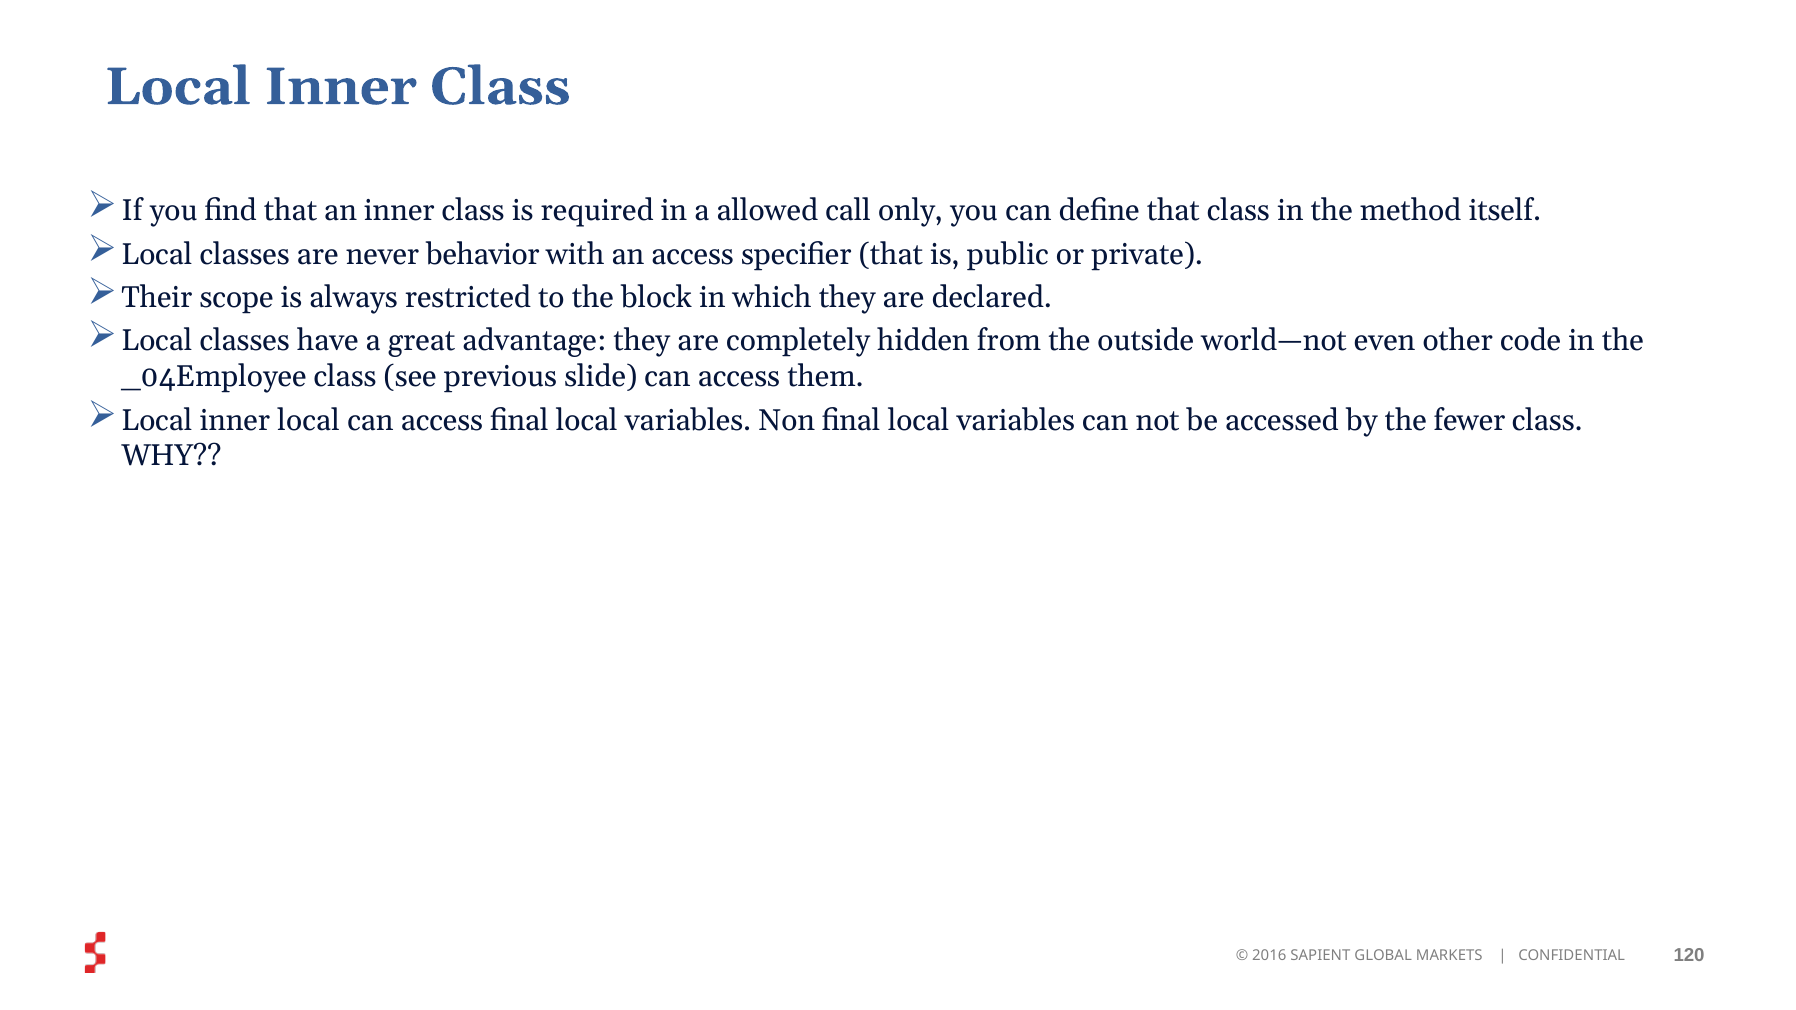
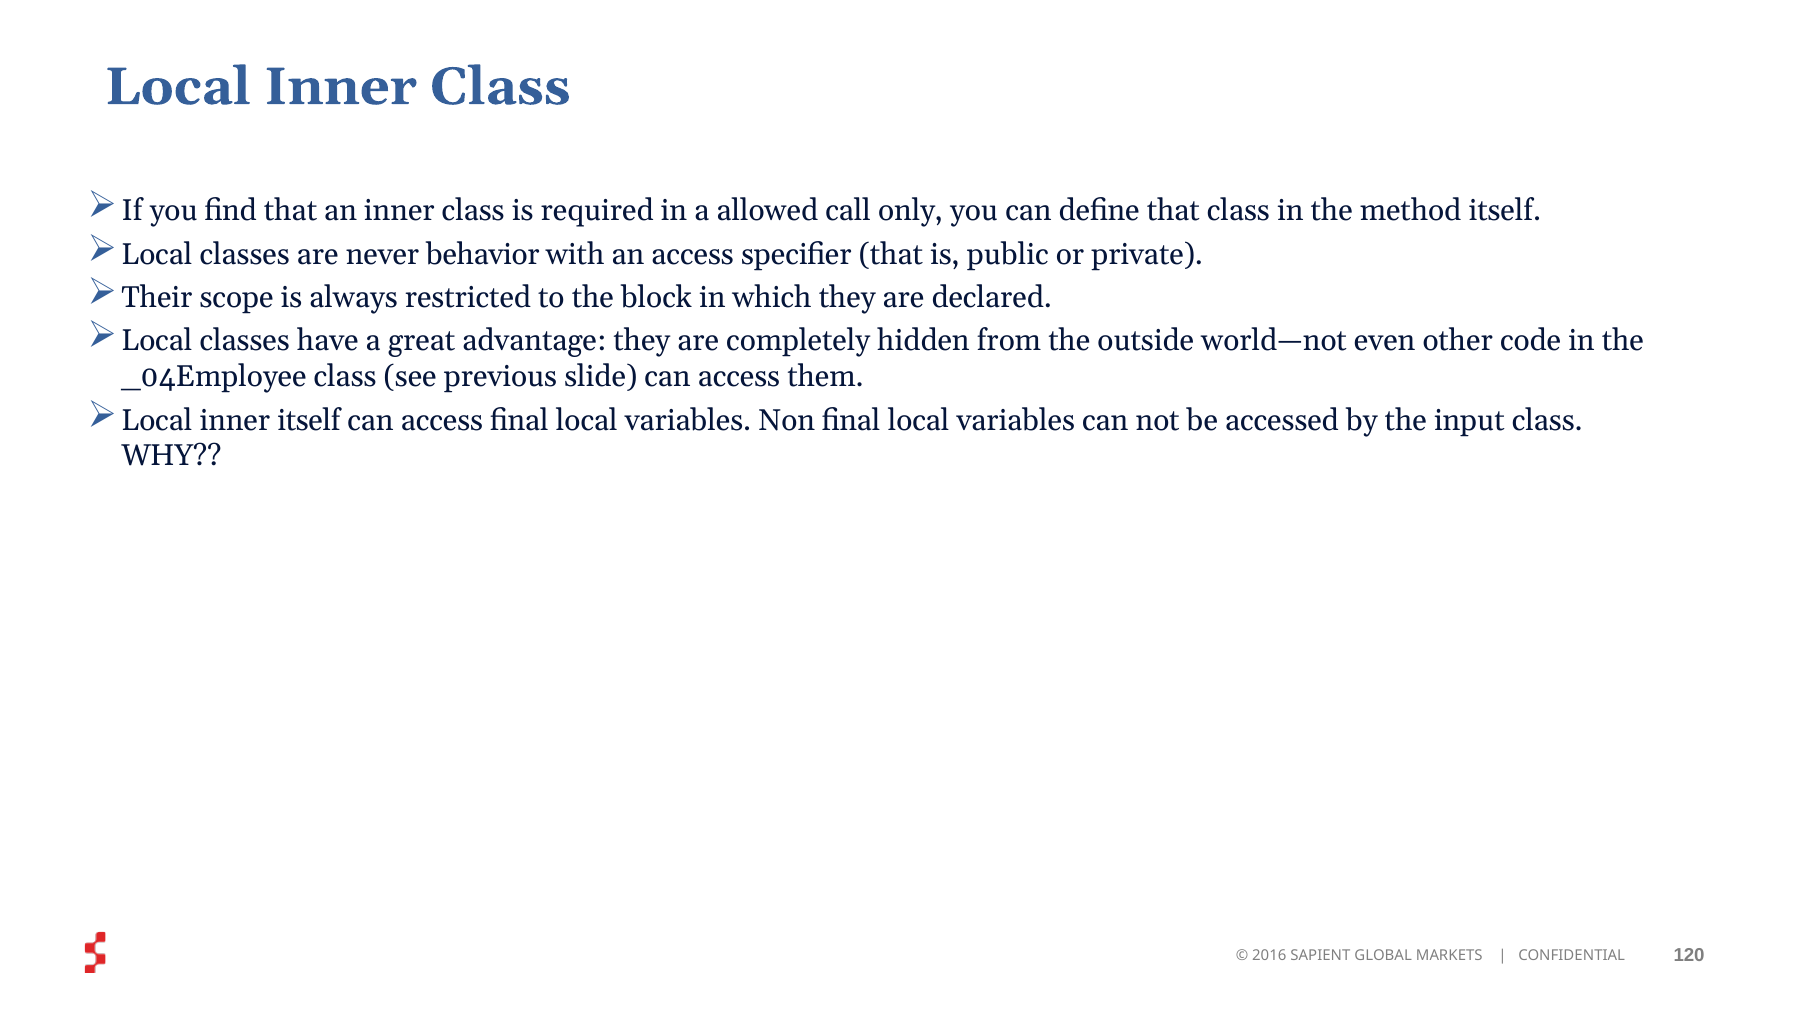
inner local: local -> itself (309, 420)
fewer: fewer -> input (1469, 420)
